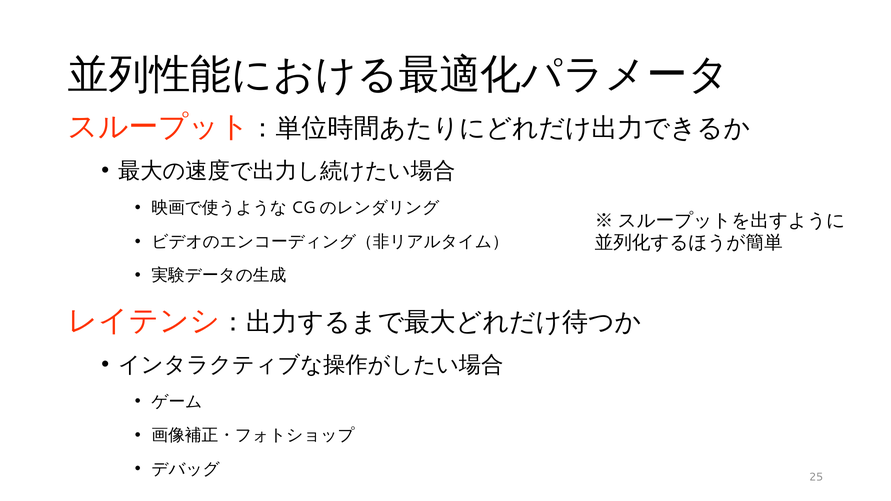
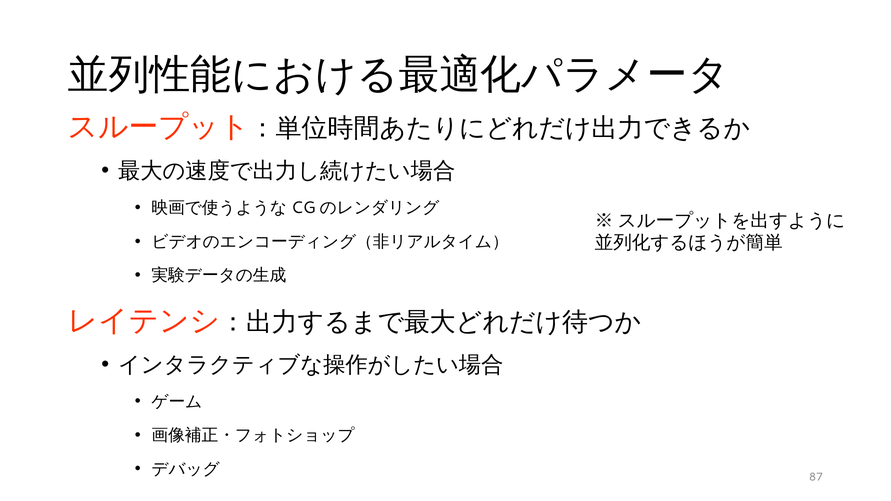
25: 25 -> 87 (816, 477)
